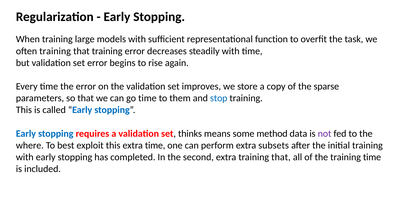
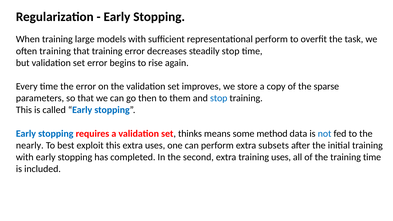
representational function: function -> perform (271, 39)
steadily with: with -> stop (231, 51)
go time: time -> then (147, 98)
not colour: purple -> blue (325, 134)
where: where -> nearly (30, 145)
extra time: time -> uses (155, 145)
extra training that: that -> uses (281, 157)
